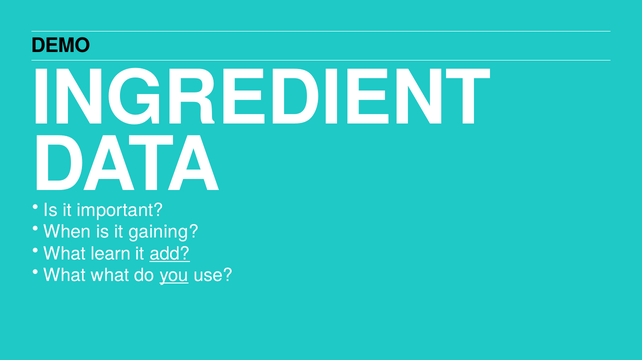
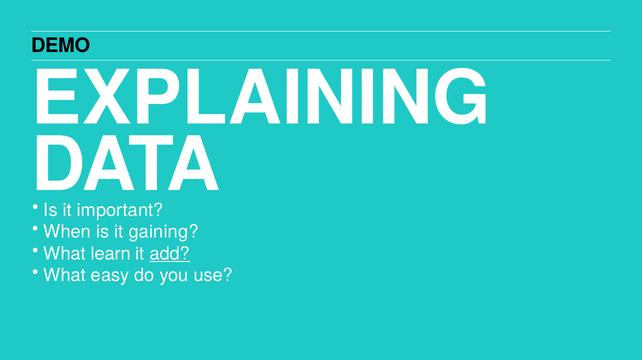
INGREDIENT: INGREDIENT -> EXPLAINING (261, 99)
What what: what -> easy (110, 276)
you underline: present -> none (174, 276)
